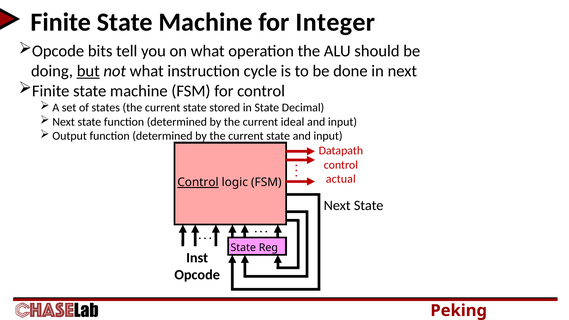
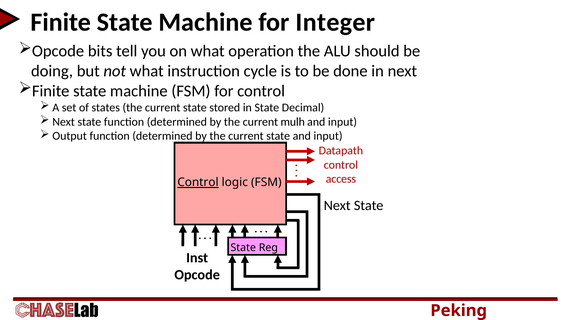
but underline: present -> none (88, 71)
ideal: ideal -> mulh (293, 122)
actual: actual -> access (341, 179)
